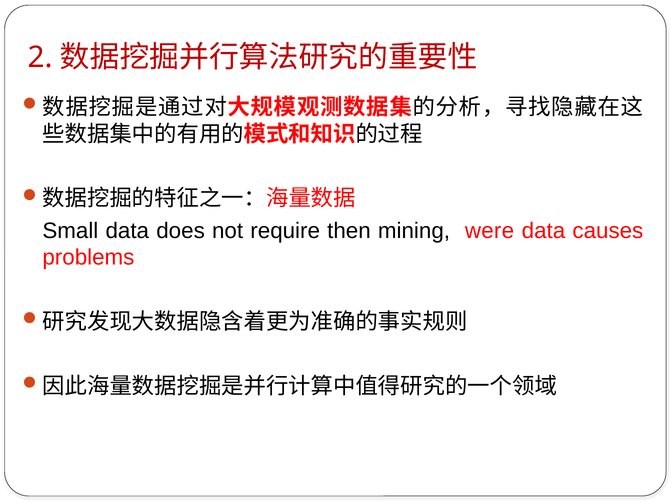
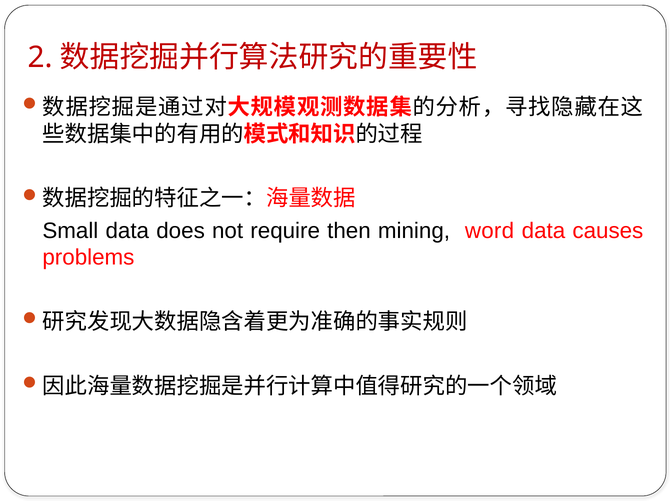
were: were -> word (490, 231)
